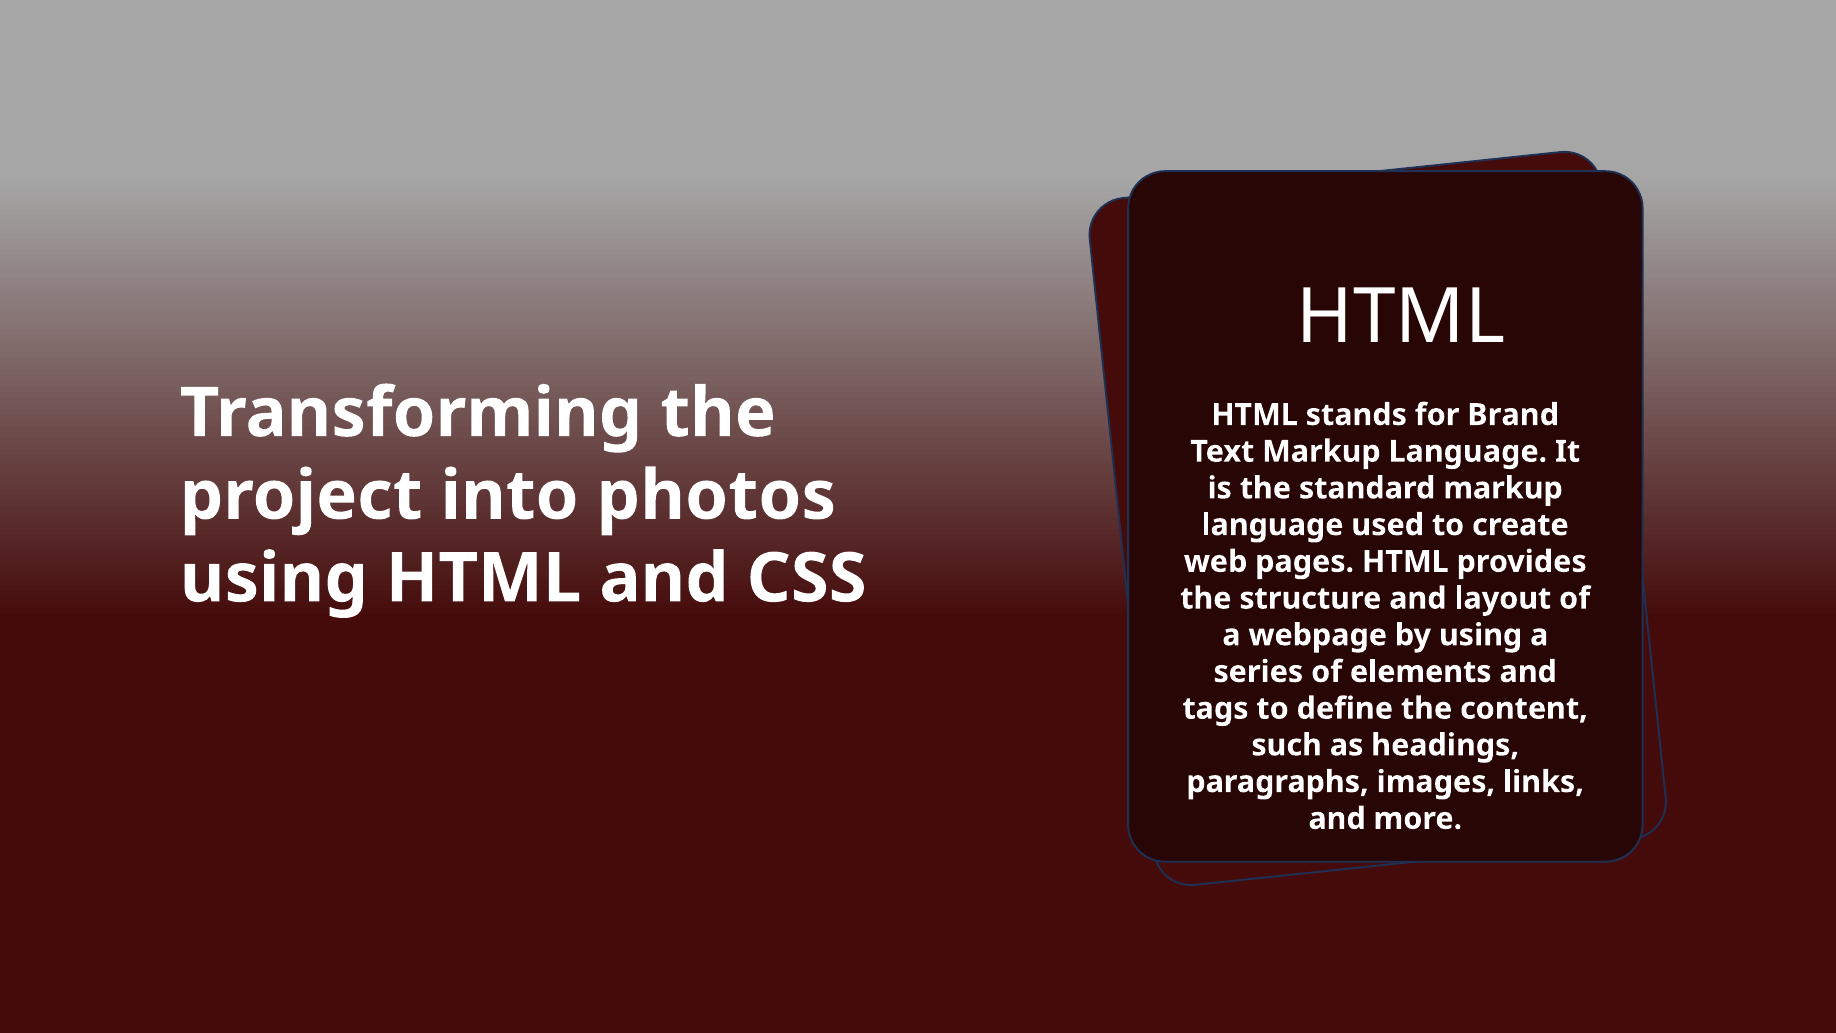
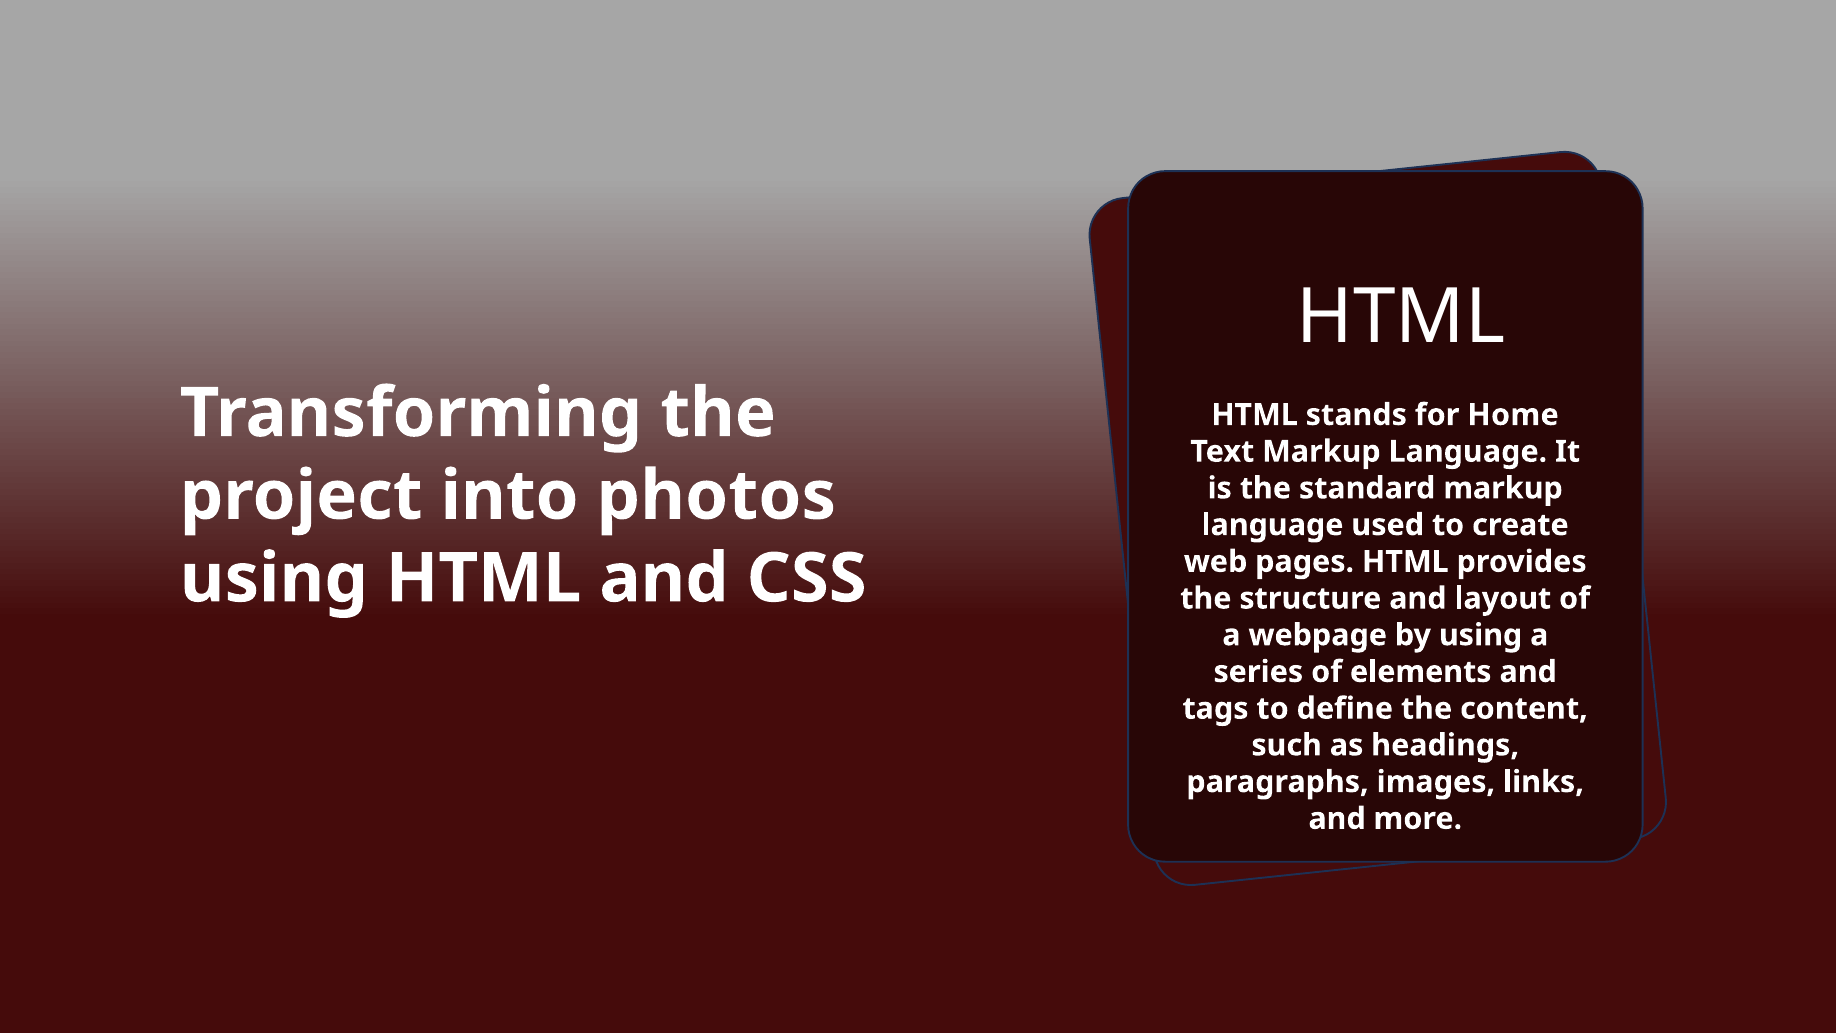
Brand: Brand -> Home (1513, 415)
